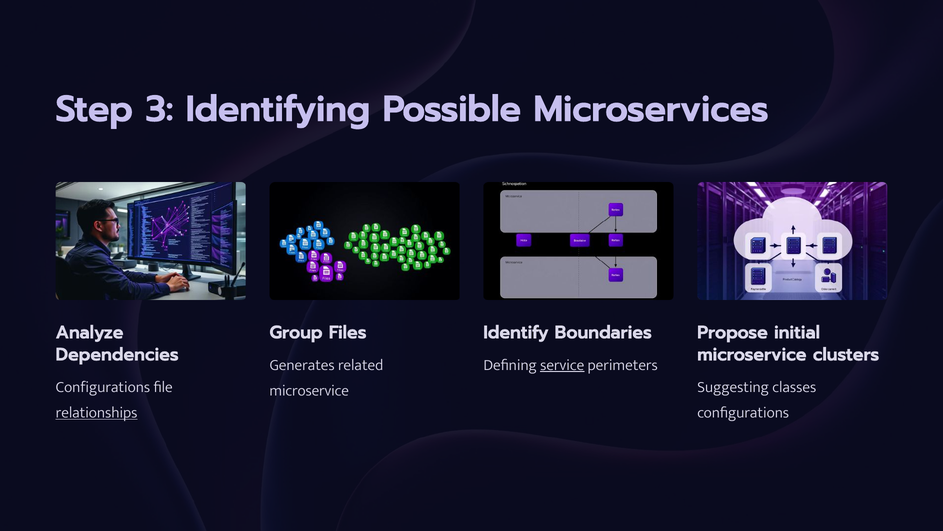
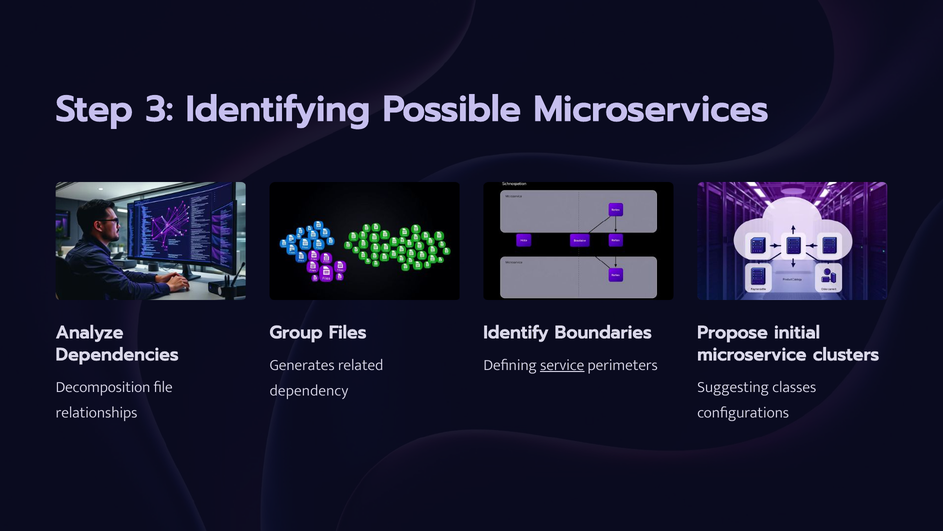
Configurations: Configurations -> Decomposition (103, 387)
microservice: microservice -> dependency (309, 390)
relationships underline: present -> none (97, 412)
